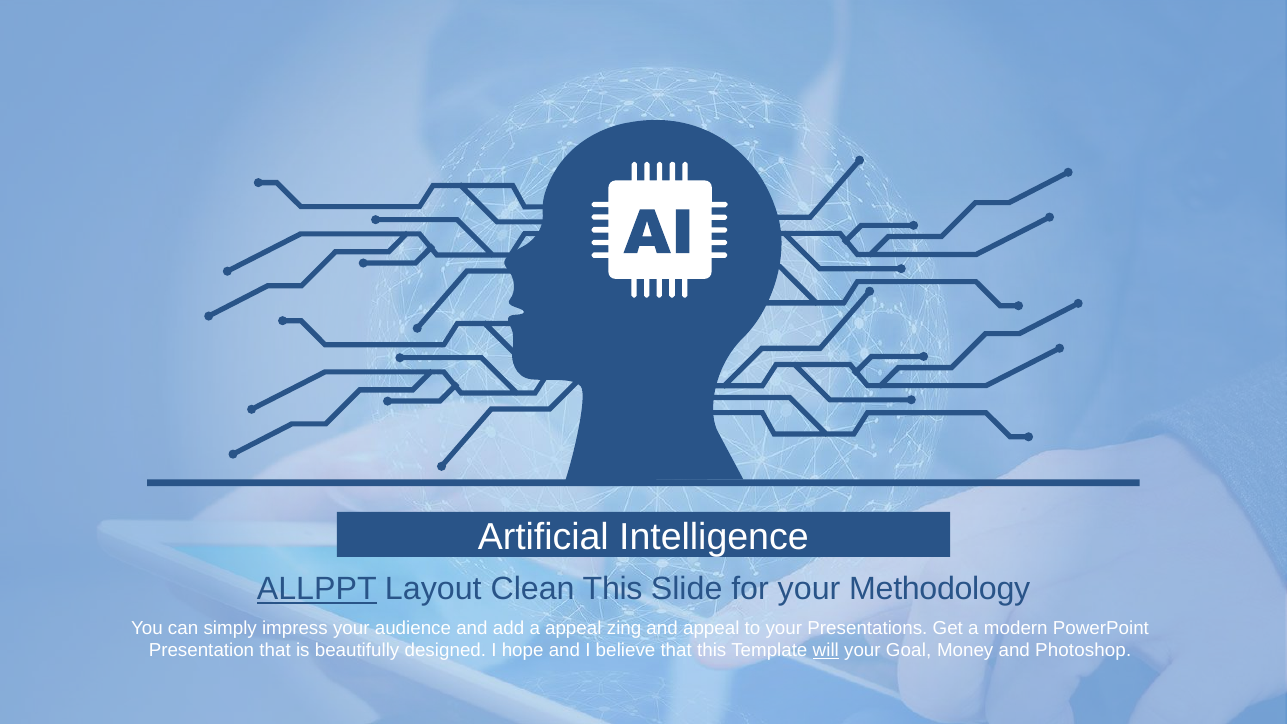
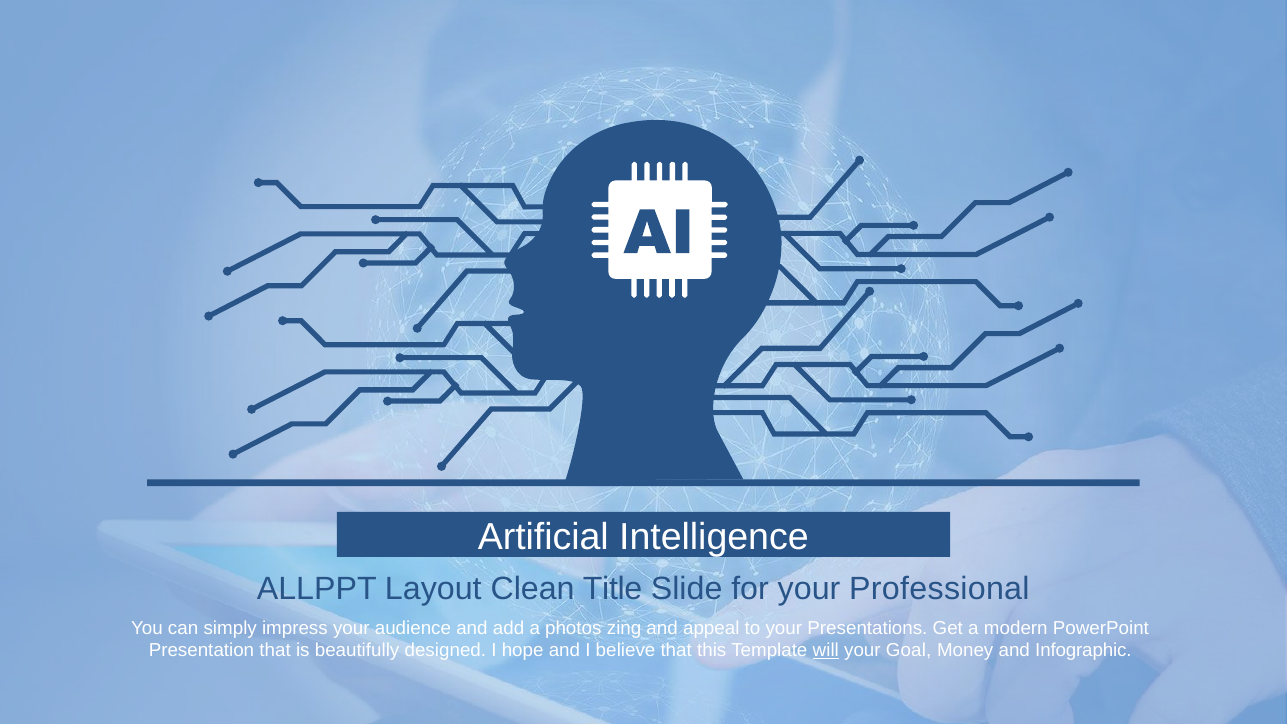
ALLPPT underline: present -> none (317, 589)
Clean This: This -> Title (613, 589)
Methodology: Methodology -> Professional (939, 589)
a appeal: appeal -> photos (573, 628)
Photoshop: Photoshop -> Infographic (1083, 651)
